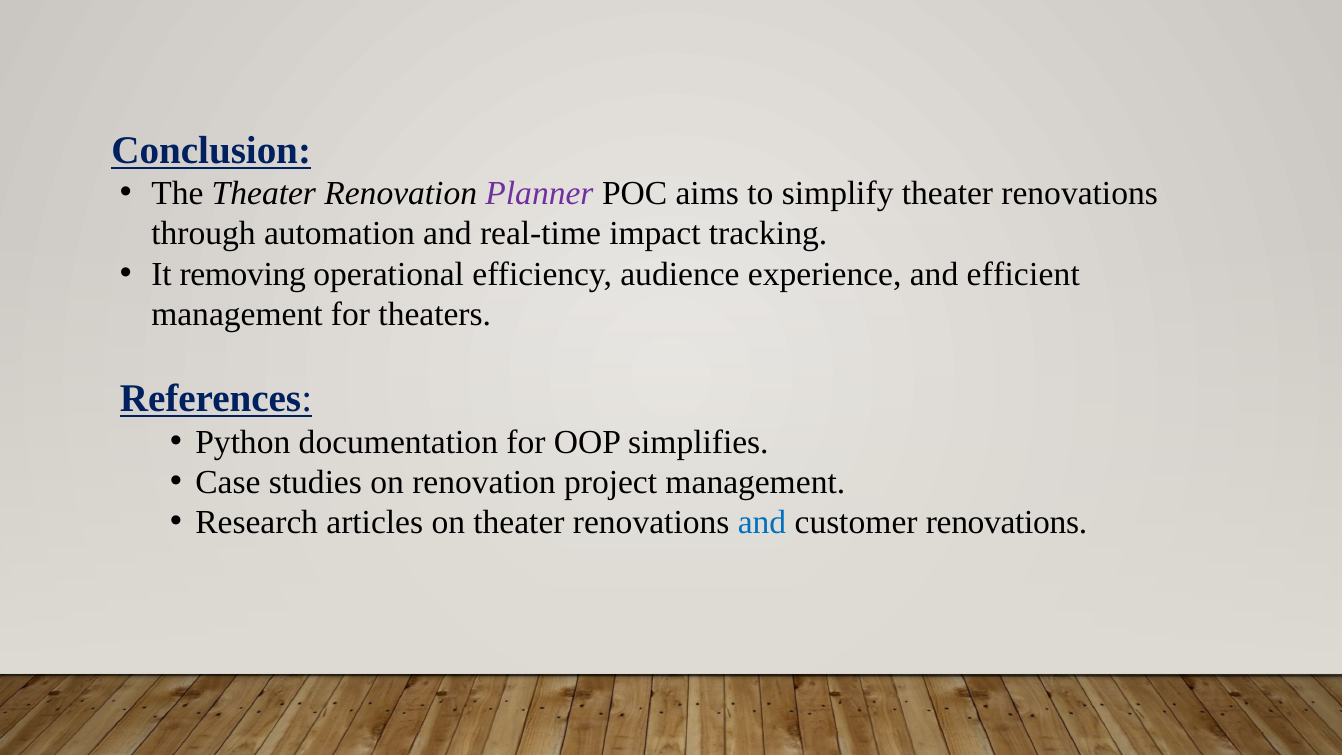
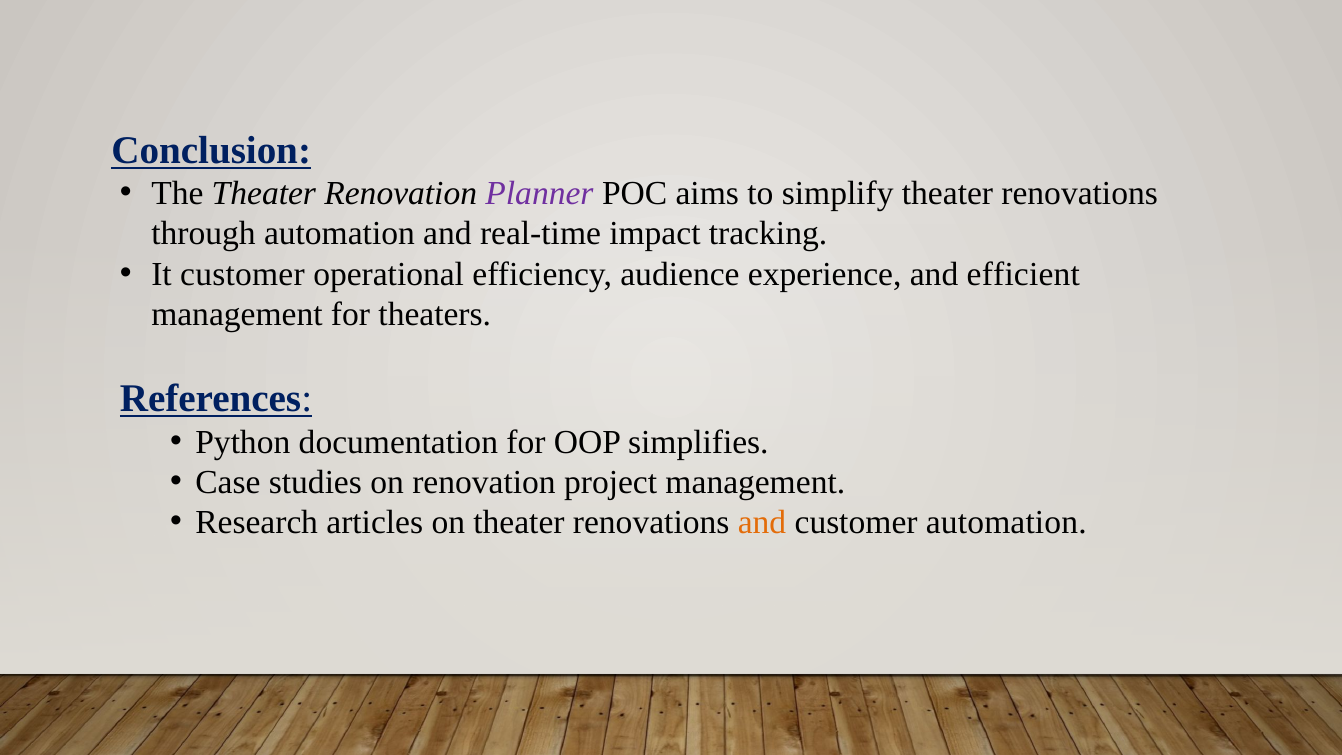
It removing: removing -> customer (242, 274)
and colour: blue -> orange (762, 522)
customer renovations: renovations -> automation (1006, 522)
